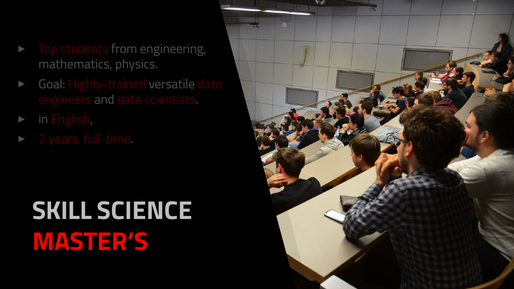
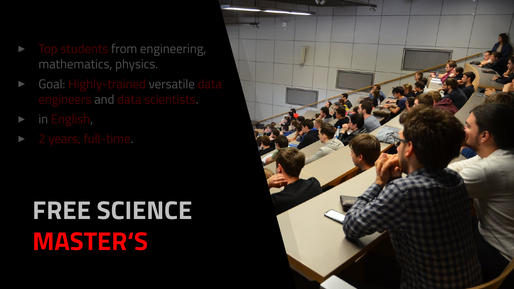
SKILL: SKILL -> FREE (62, 211)
